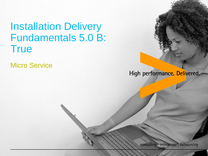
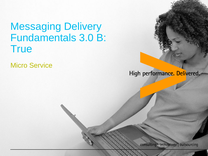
Installation: Installation -> Messaging (36, 27)
5.0: 5.0 -> 3.0 (86, 38)
